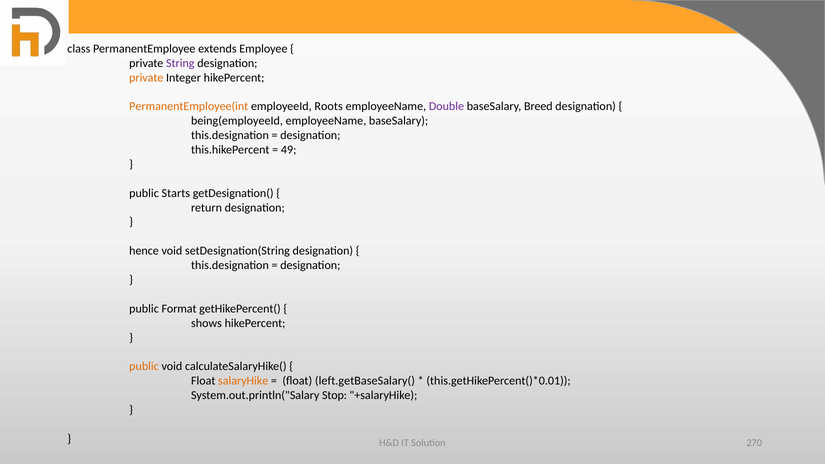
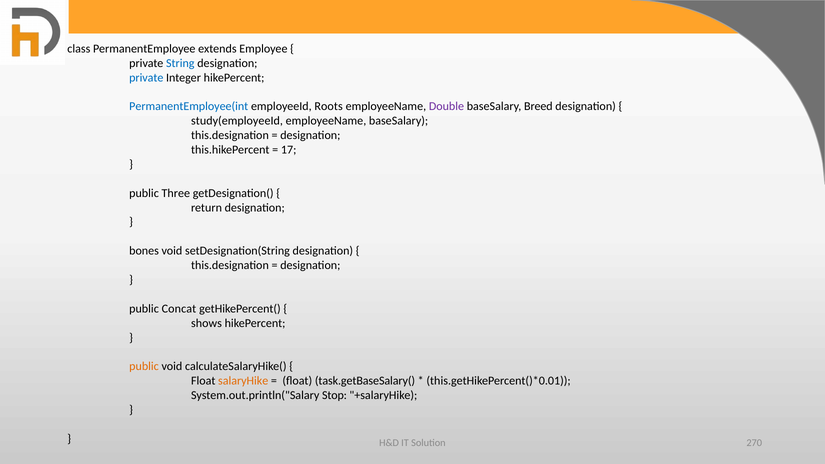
String colour: purple -> blue (180, 63)
private colour: orange -> blue (146, 78)
PermanentEmployee(int colour: orange -> blue (189, 106)
being(employeeId: being(employeeId -> study(employeeId (237, 121)
49: 49 -> 17 (289, 150)
Starts: Starts -> Three (176, 193)
hence: hence -> bones (144, 251)
Format: Format -> Concat (179, 309)
left.getBaseSalary(: left.getBaseSalary( -> task.getBaseSalary( (365, 381)
